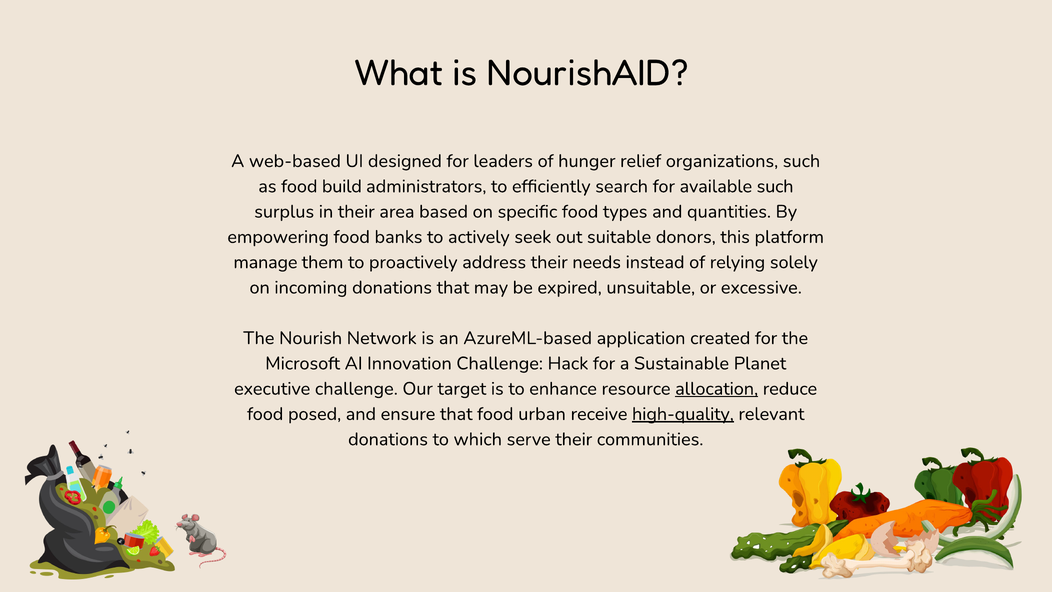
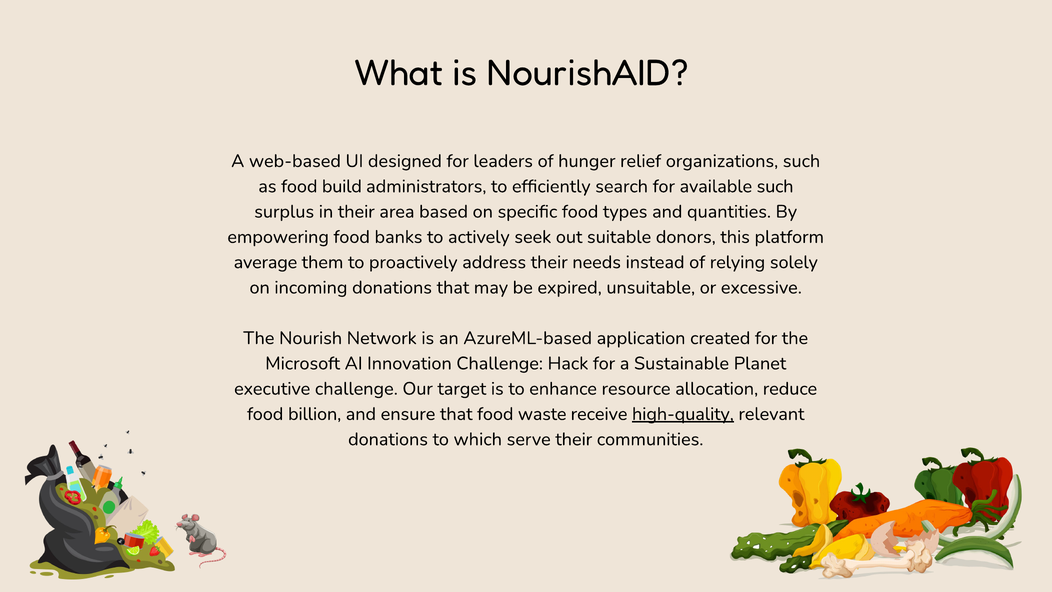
manage: manage -> average (265, 262)
allocation underline: present -> none (717, 389)
posed: posed -> billion (315, 414)
urban: urban -> waste (542, 414)
